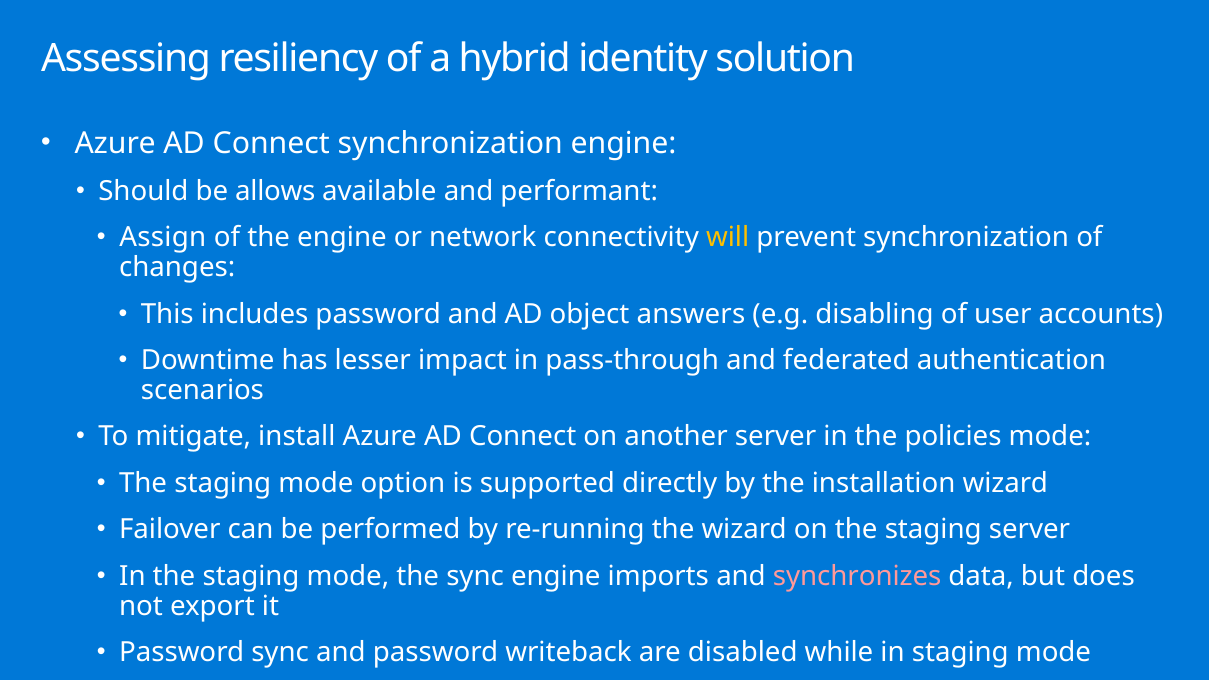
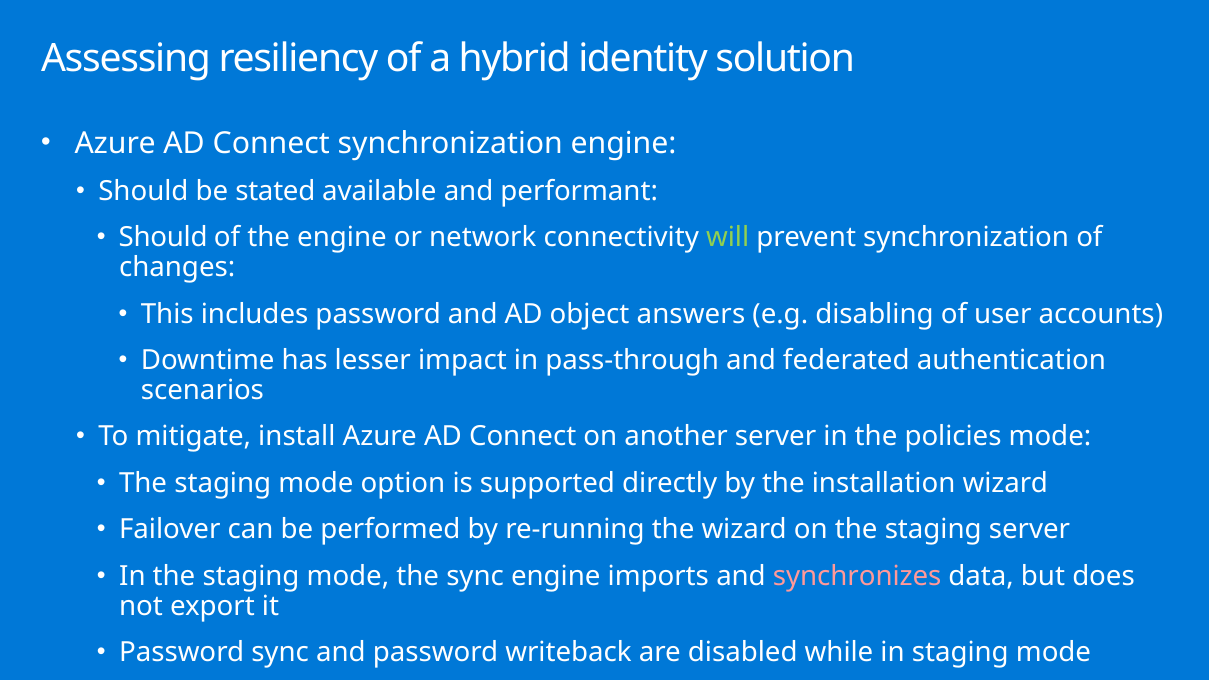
allows: allows -> stated (275, 191)
Assign: Assign -> Should (163, 238)
will colour: yellow -> light green (728, 238)
